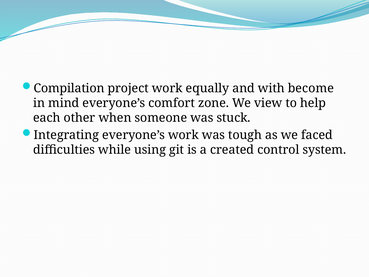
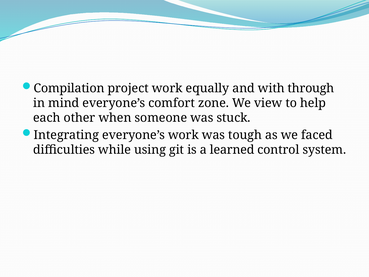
become: become -> through (311, 88)
created: created -> learned (232, 150)
